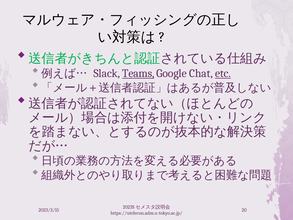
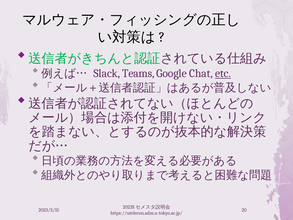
Teams underline: present -> none (138, 73)
